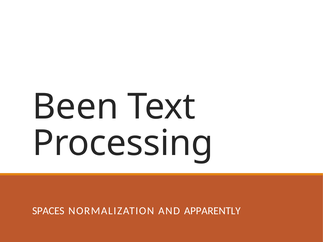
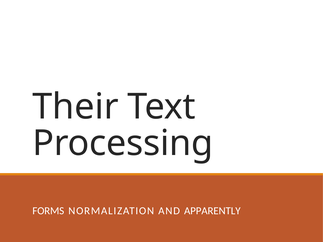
Been: Been -> Their (75, 107)
SPACES: SPACES -> FORMS (48, 211)
